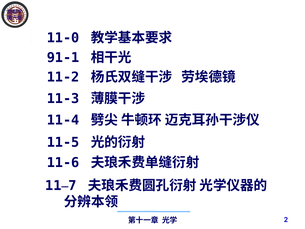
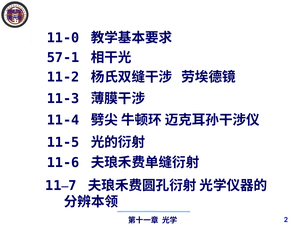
91-1: 91-1 -> 57-1 (63, 57)
